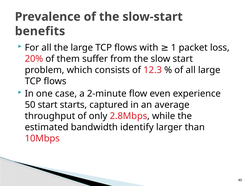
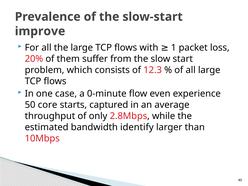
benefits: benefits -> improve (40, 31)
2-minute: 2-minute -> 0-minute (107, 94)
50 start: start -> core (48, 105)
